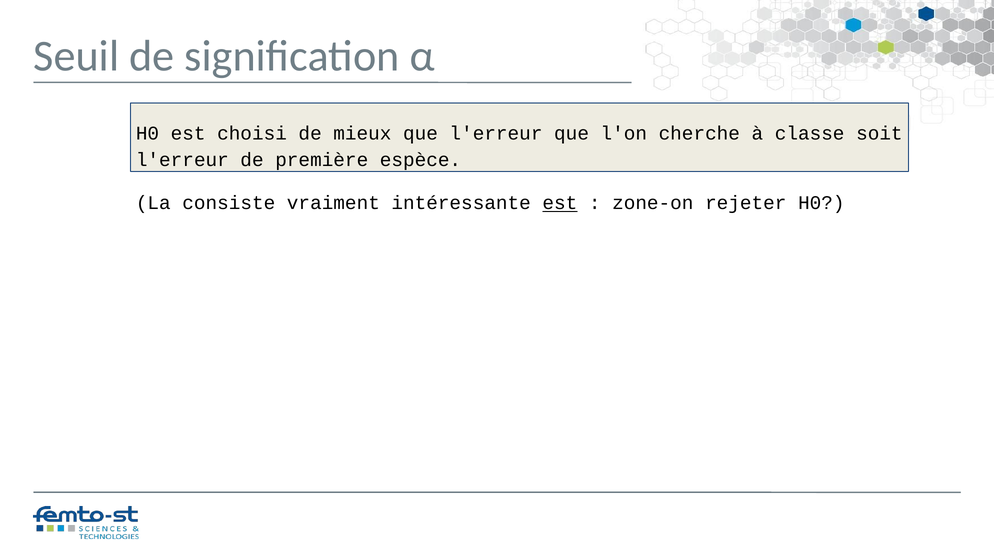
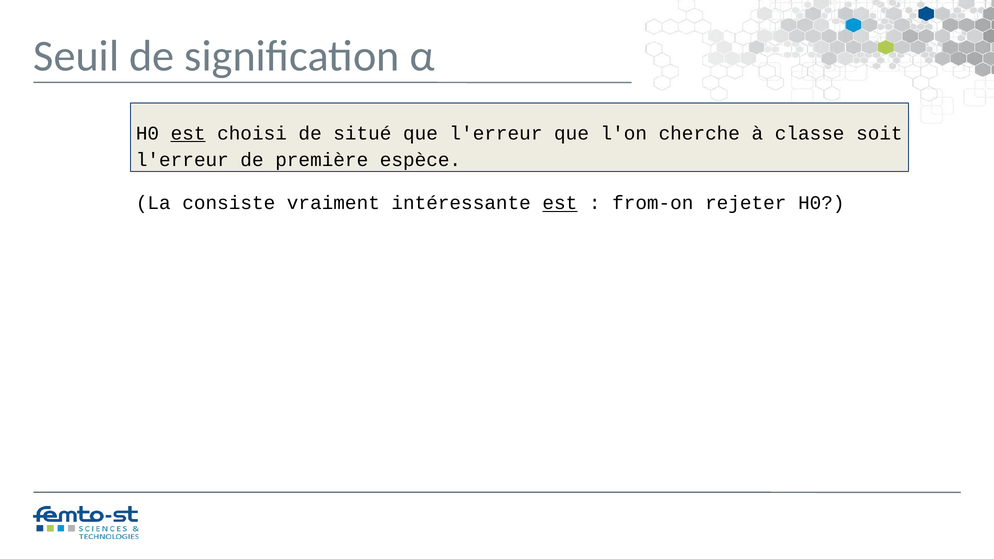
est underline: none -> present (188, 133)
mieux: mieux -> situé (362, 133)
zone-on: zone-on -> from-on (653, 203)
